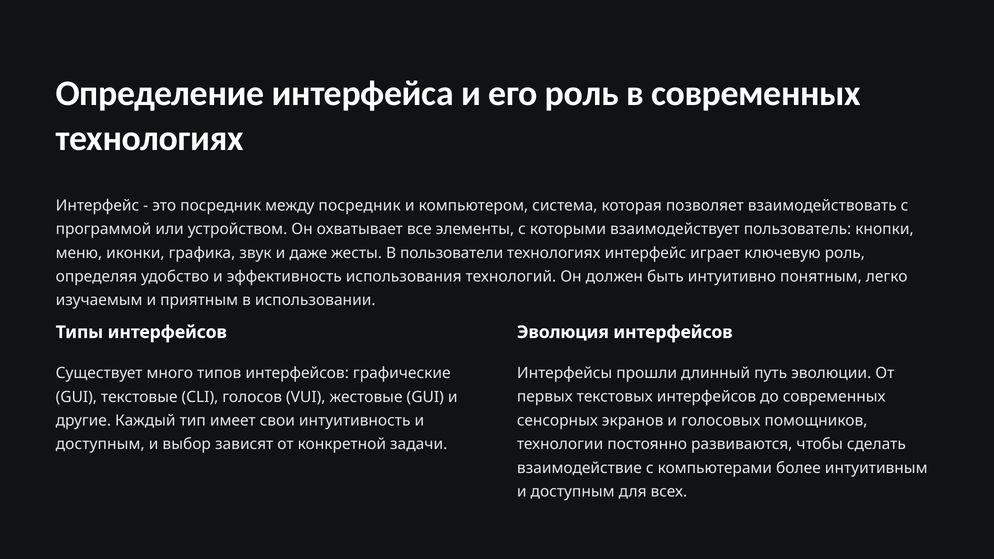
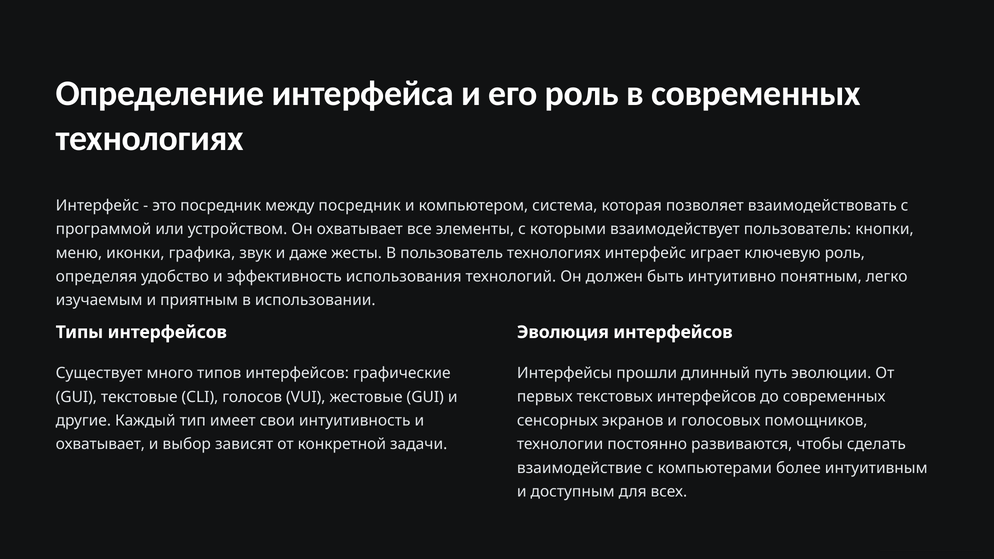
В пользователи: пользователи -> пользователь (452, 253)
доступным: доступным -> охватывает (100, 444)
